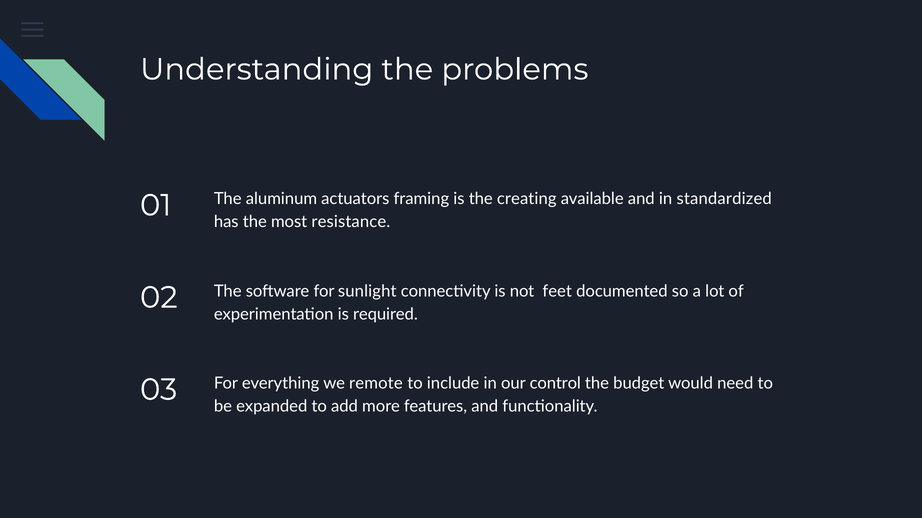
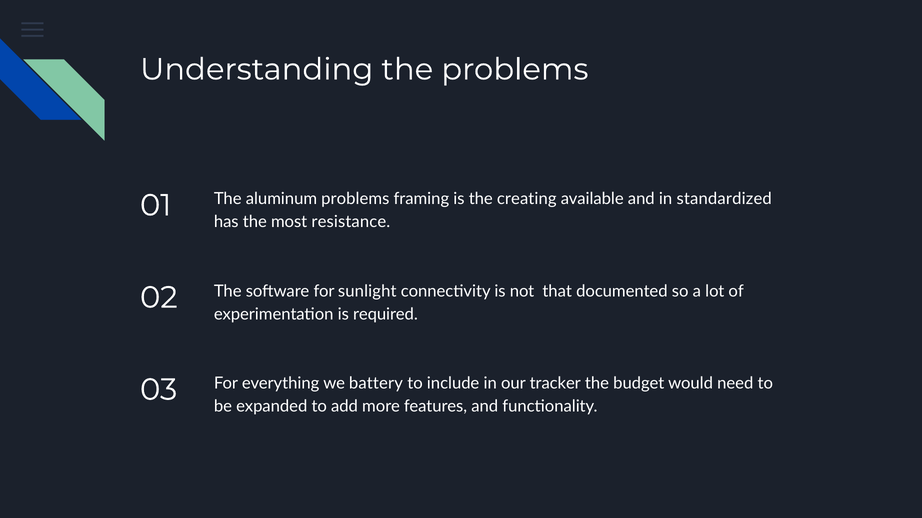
aluminum actuators: actuators -> problems (355, 199)
feet: feet -> that (557, 291)
remote: remote -> battery (376, 384)
control: control -> tracker (555, 384)
